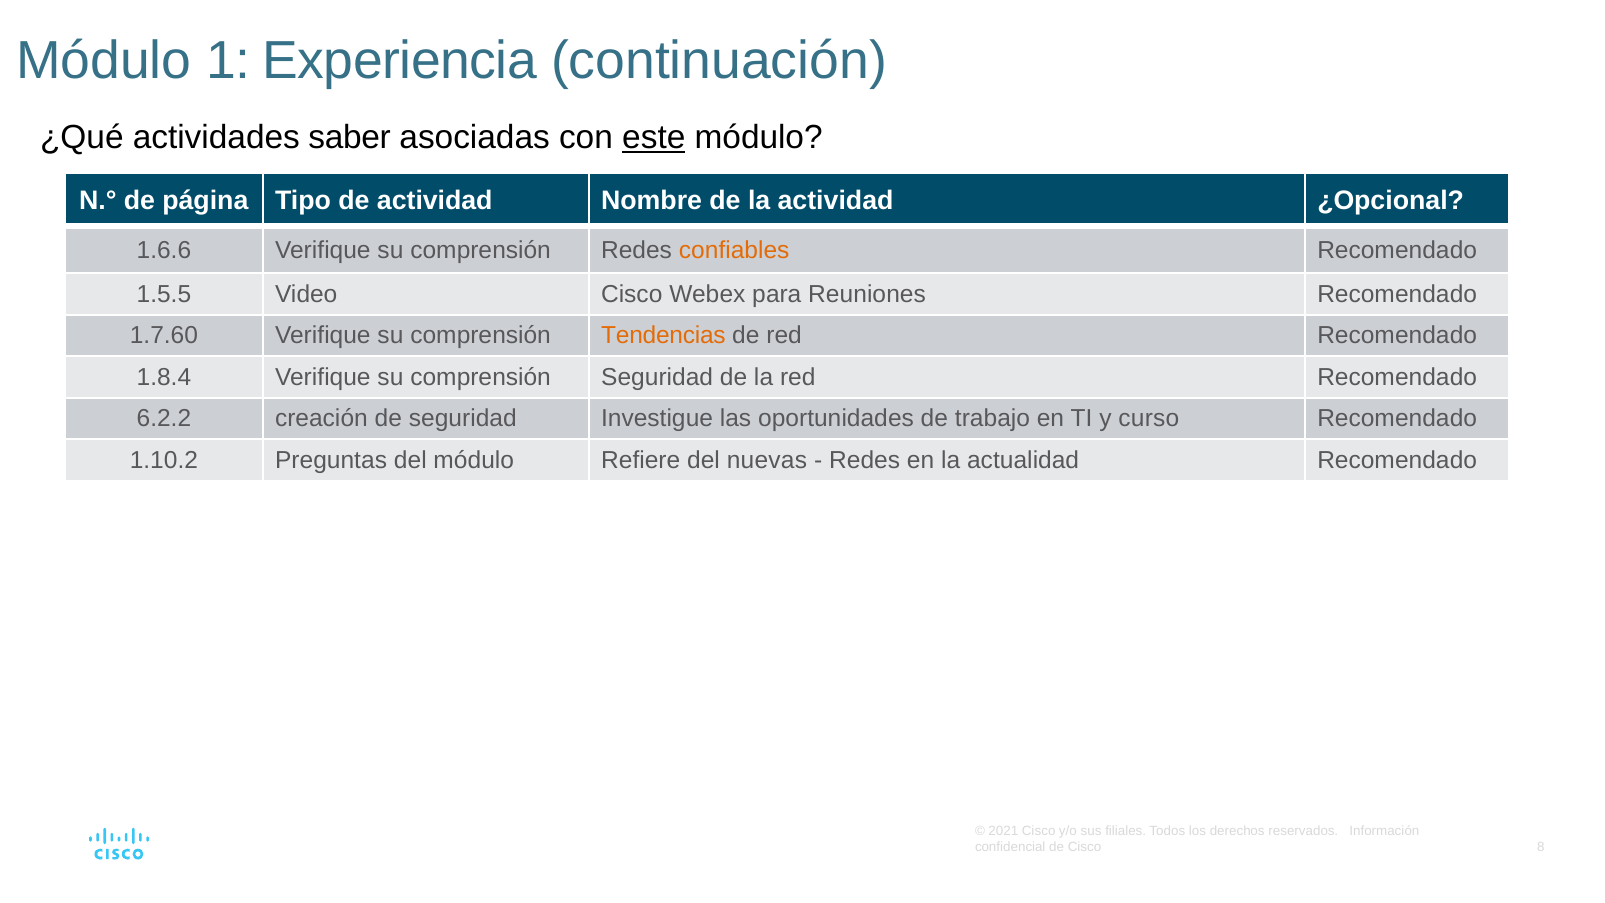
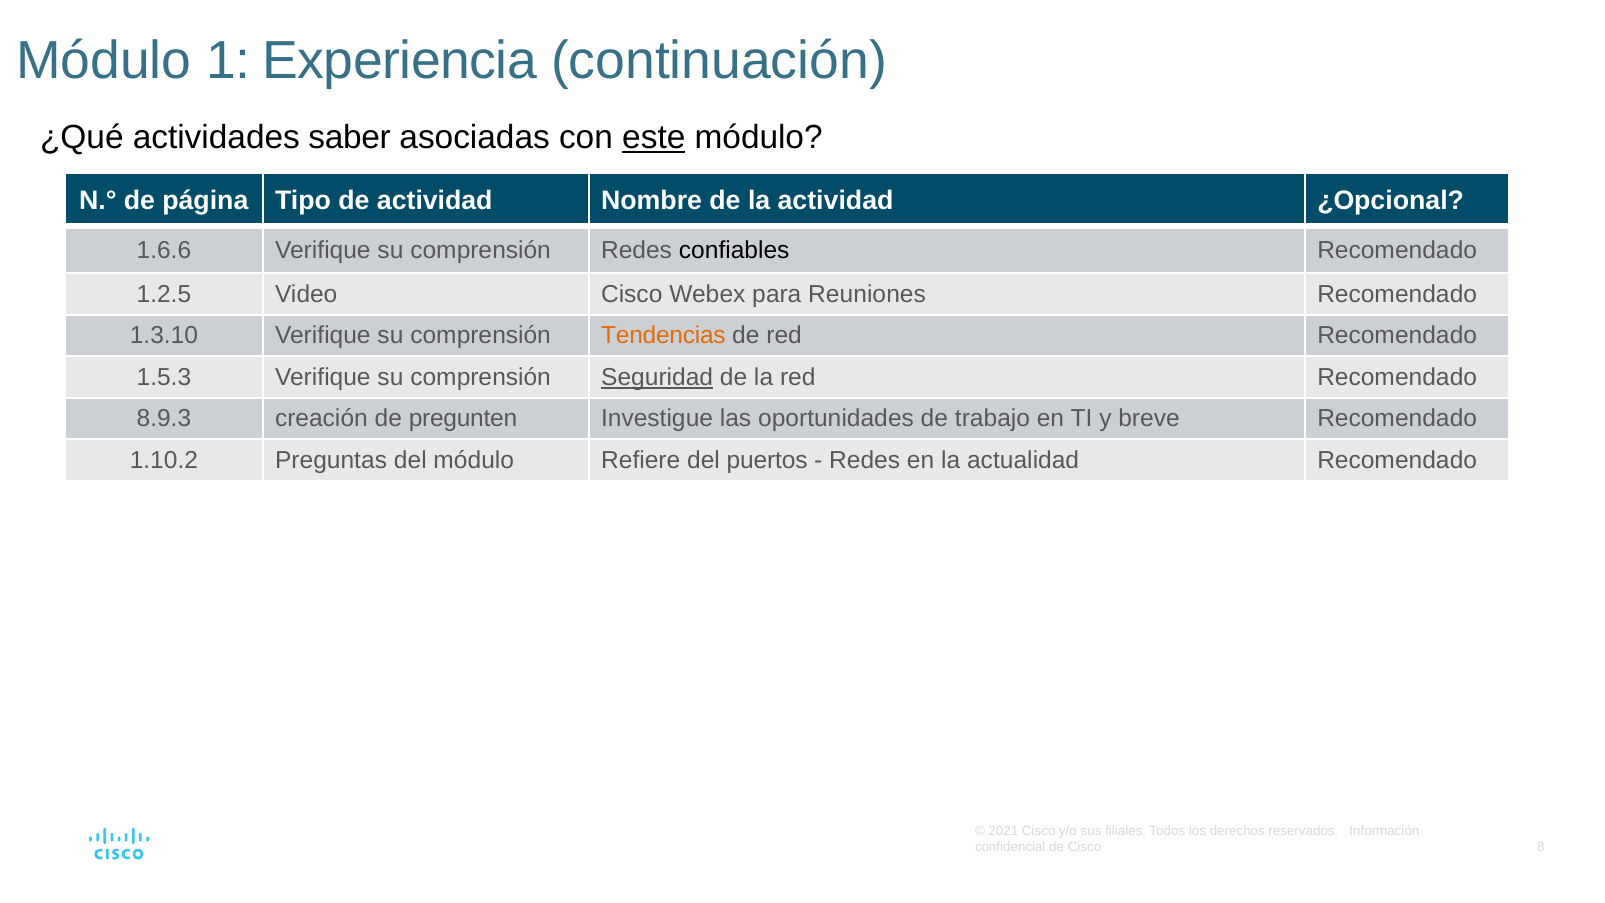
confiables colour: orange -> black (734, 250)
1.5.5: 1.5.5 -> 1.2.5 (164, 294)
1.7.60: 1.7.60 -> 1.3.10 (164, 336)
1.8.4: 1.8.4 -> 1.5.3 (164, 377)
Seguridad underline: none -> present (657, 377)
6.2.2: 6.2.2 -> 8.9.3 (164, 419)
de seguridad: seguridad -> pregunten (463, 419)
curso: curso -> breve (1149, 419)
nuevas: nuevas -> puertos (767, 460)
